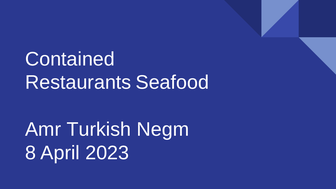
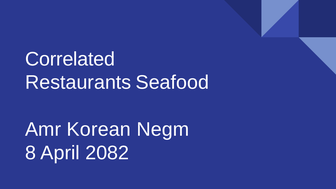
Contained: Contained -> Correlated (70, 59)
Turkish: Turkish -> Korean (99, 129)
2023: 2023 -> 2082 (107, 153)
